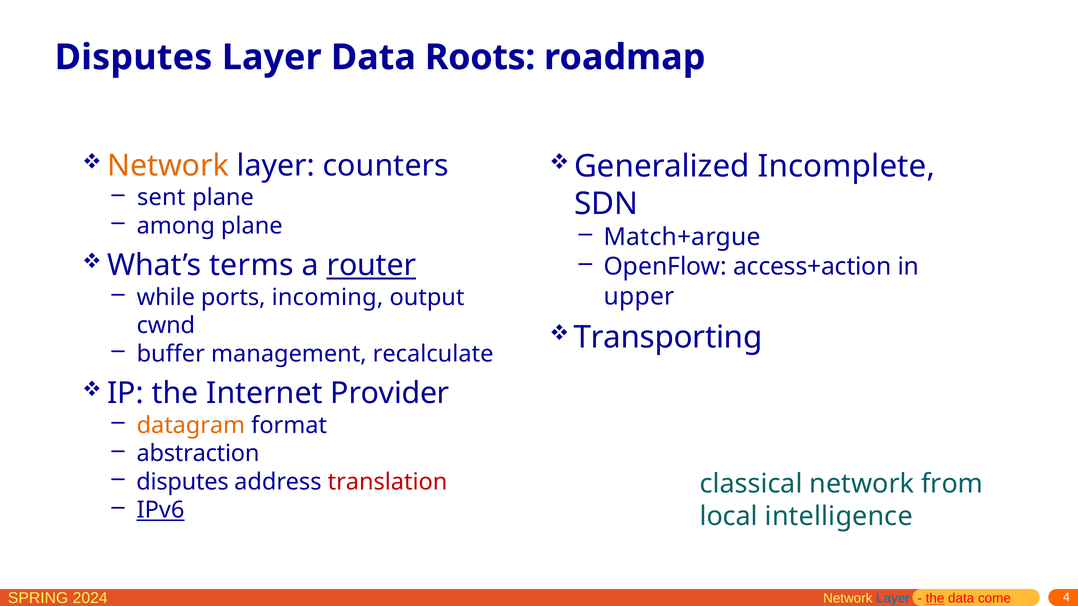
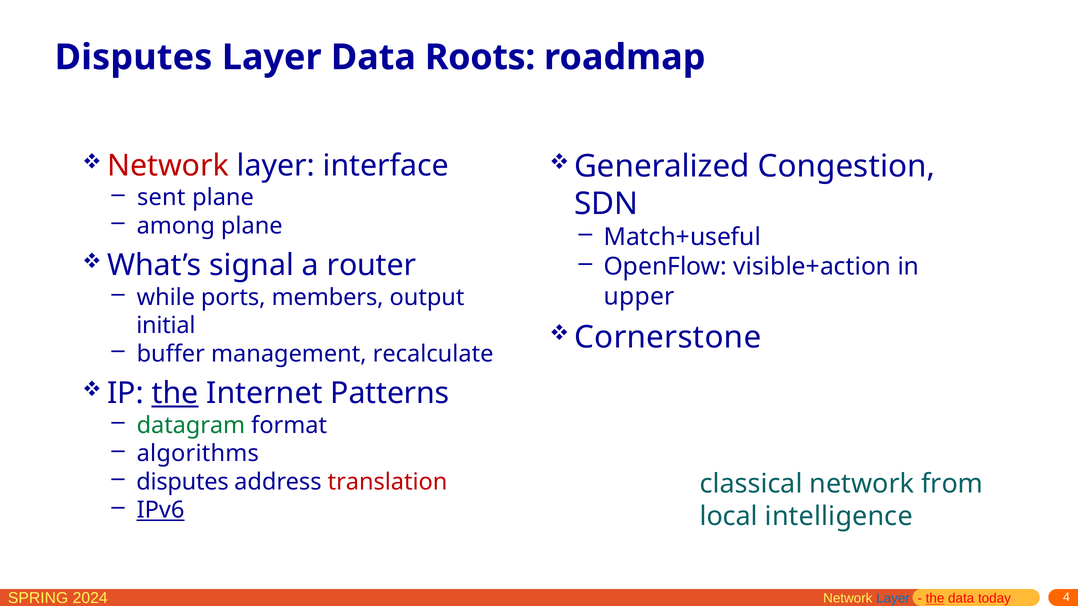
Network colour: orange -> red (168, 166)
counters: counters -> interface (386, 166)
Incomplete: Incomplete -> Congestion (846, 167)
Match+argue: Match+argue -> Match+useful (682, 237)
terms: terms -> signal (252, 266)
router underline: present -> none (371, 266)
access+action: access+action -> visible+action (812, 267)
incoming: incoming -> members (328, 298)
cwnd: cwnd -> initial (166, 326)
Transporting: Transporting -> Cornerstone (668, 337)
the underline: none -> present (175, 394)
Provider: Provider -> Patterns (390, 394)
datagram colour: orange -> green (191, 426)
abstraction: abstraction -> algorithms (198, 454)
come: come -> today (994, 599)
